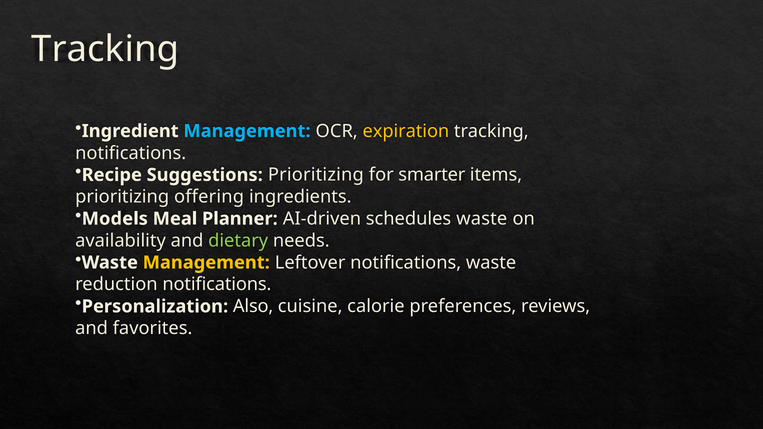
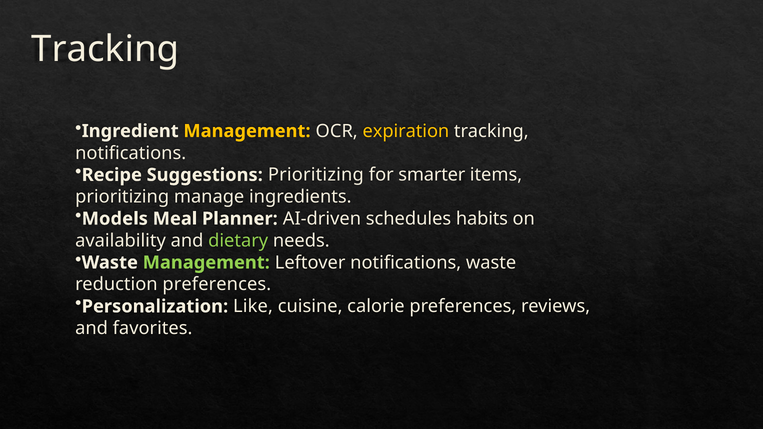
Management colour: light blue -> yellow (247, 131)
offering: offering -> manage (209, 197)
schedules waste: waste -> habits (482, 219)
Management colour: yellow -> light green (206, 263)
reduction notifications: notifications -> preferences (217, 285)
Also: Also -> Like (253, 306)
